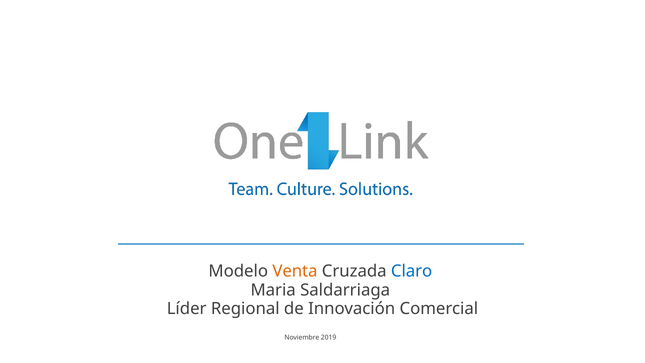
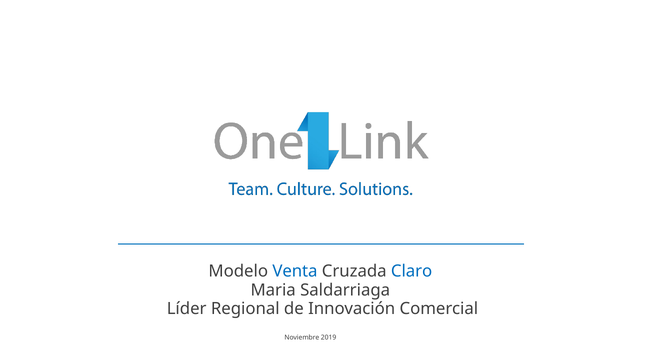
Venta colour: orange -> blue (295, 271)
